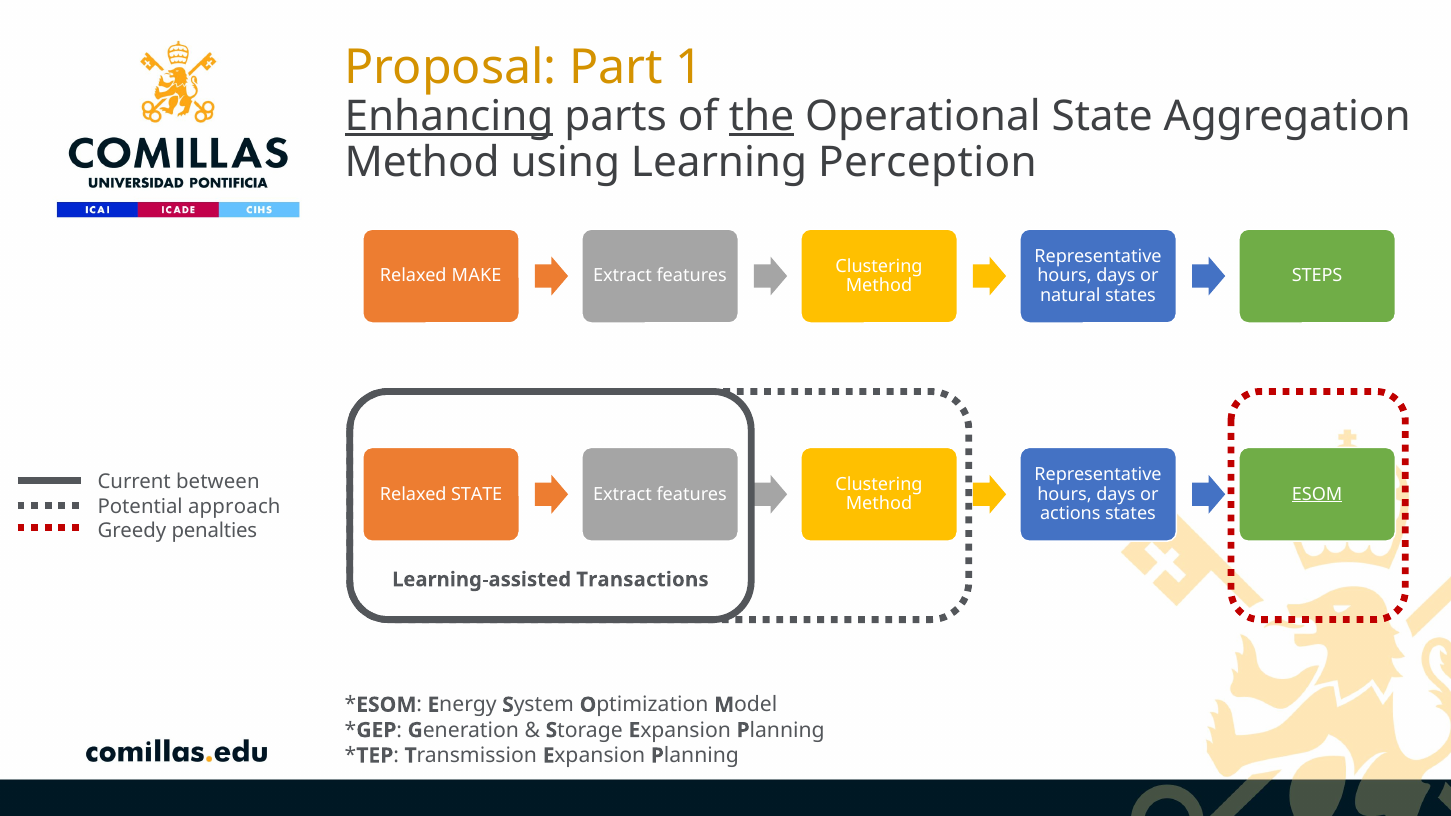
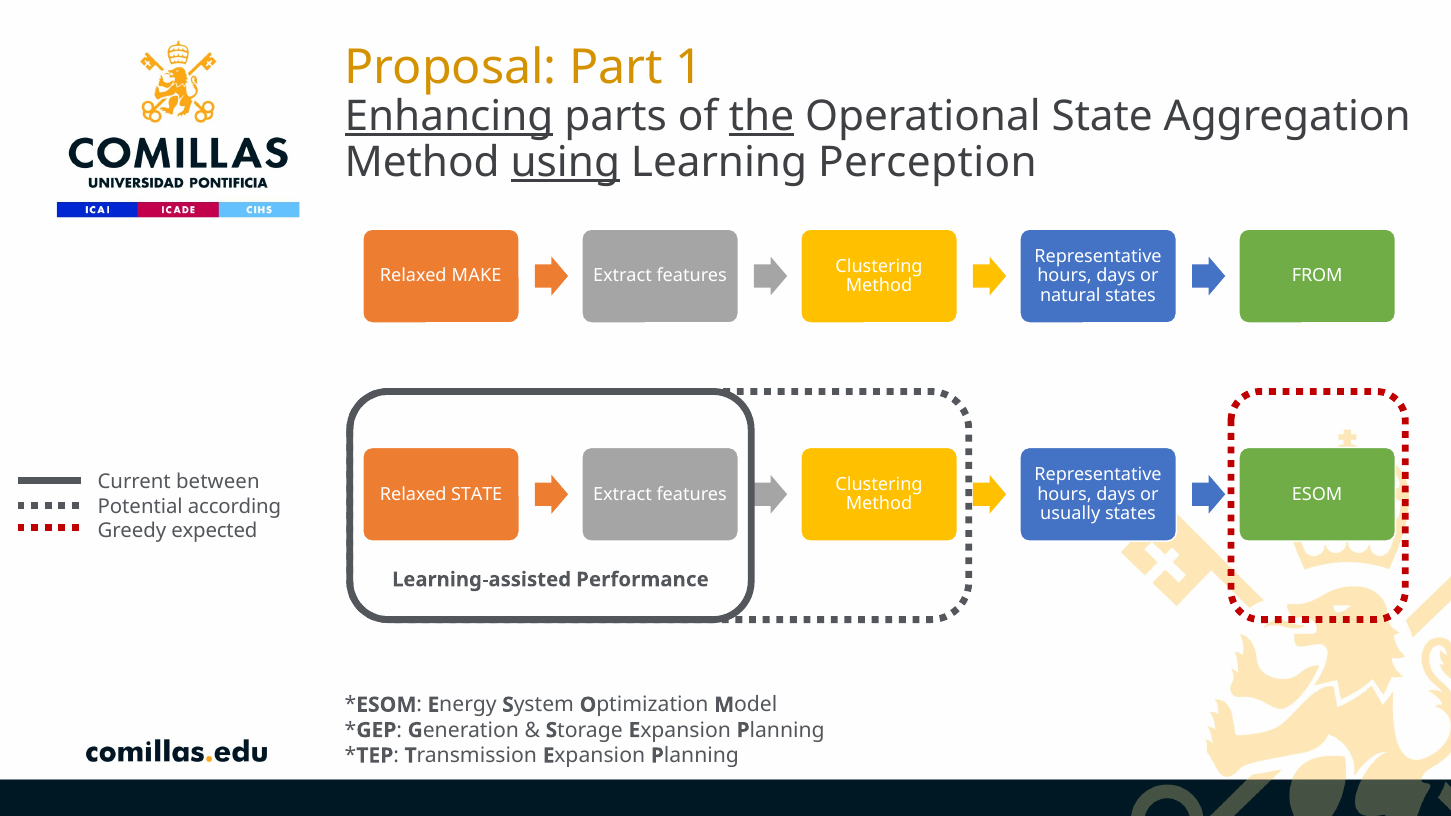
using underline: none -> present (565, 162)
STEPS: STEPS -> FROM (1317, 276)
ESOM underline: present -> none (1317, 494)
approach: approach -> according (235, 507)
actions: actions -> usually (1070, 514)
penalties: penalties -> expected (214, 531)
Transactions: Transactions -> Performance (642, 580)
